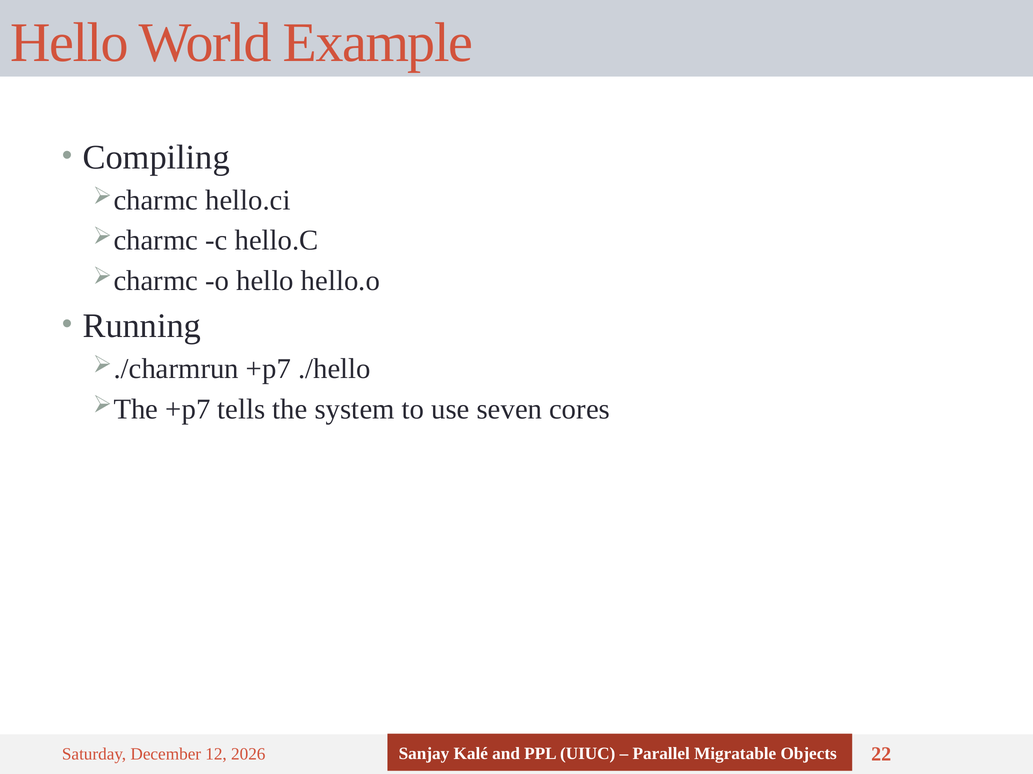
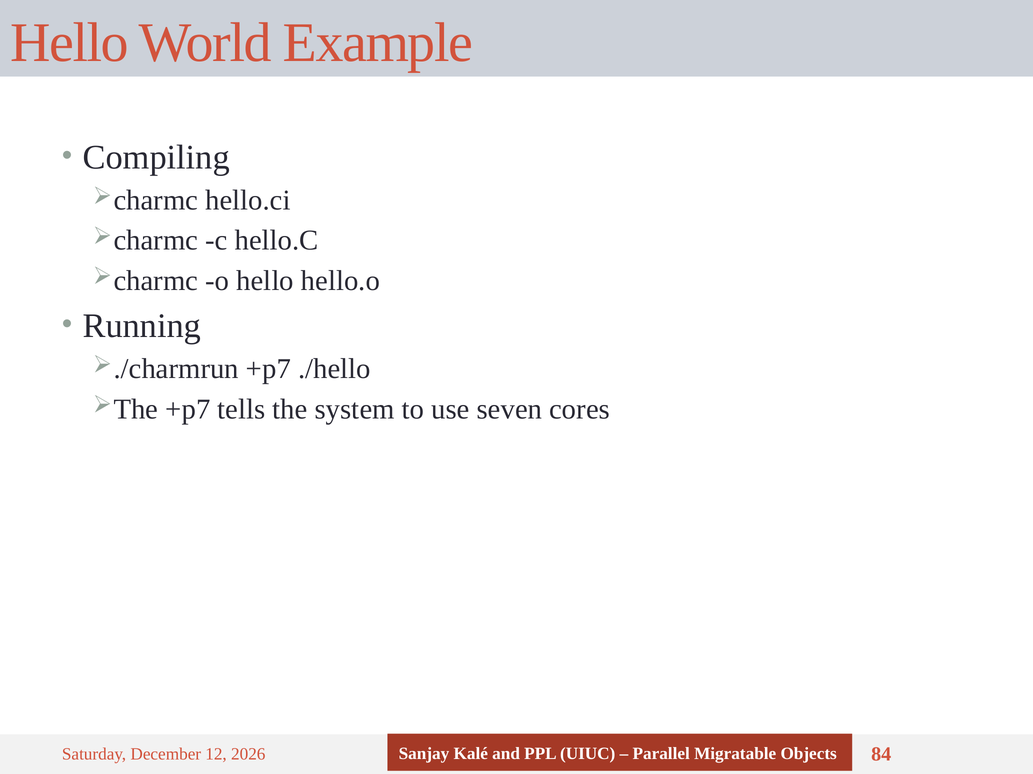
22: 22 -> 84 (881, 755)
